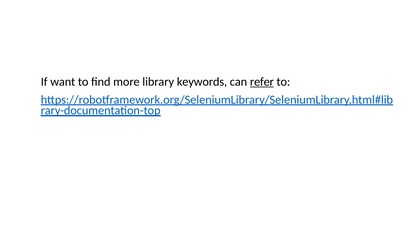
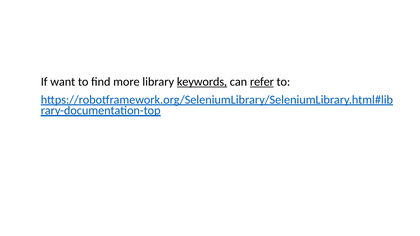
keywords underline: none -> present (202, 82)
